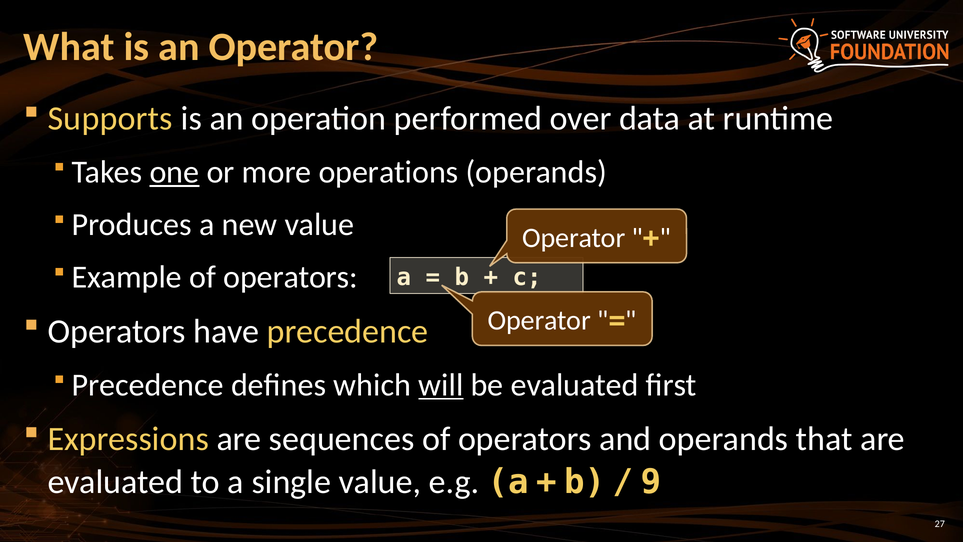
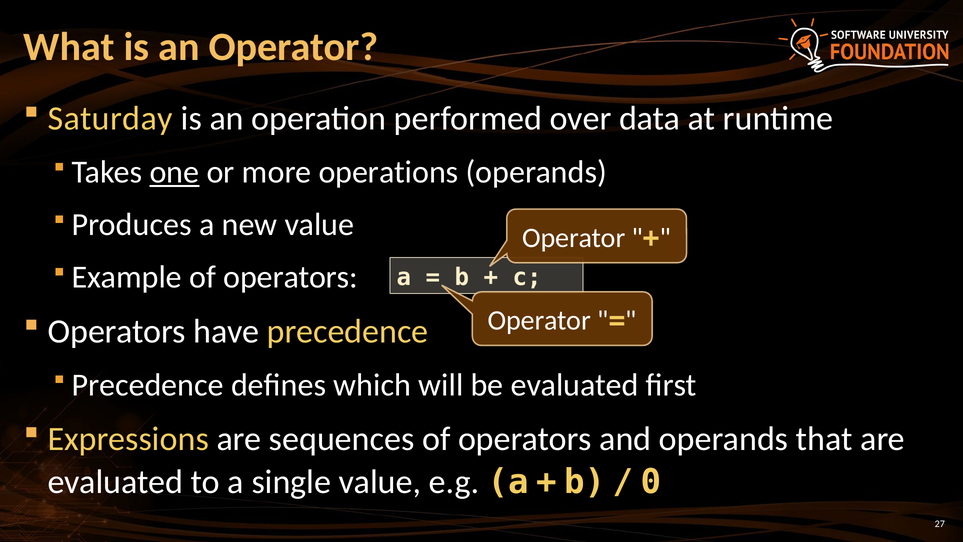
Supports: Supports -> Saturday (110, 119)
will underline: present -> none (441, 385)
9: 9 -> 0 (651, 482)
